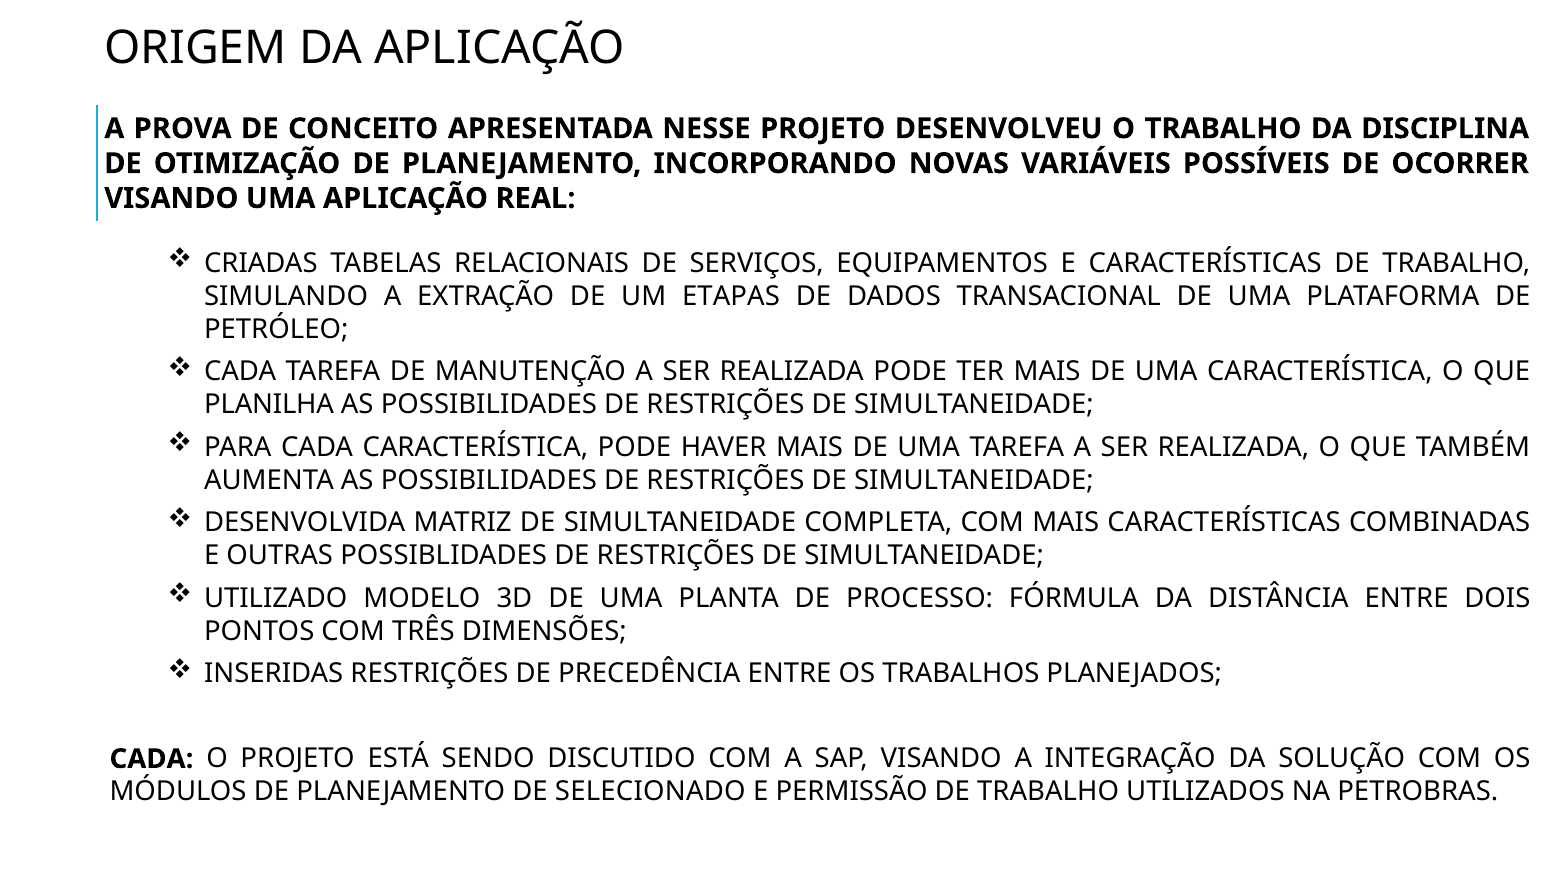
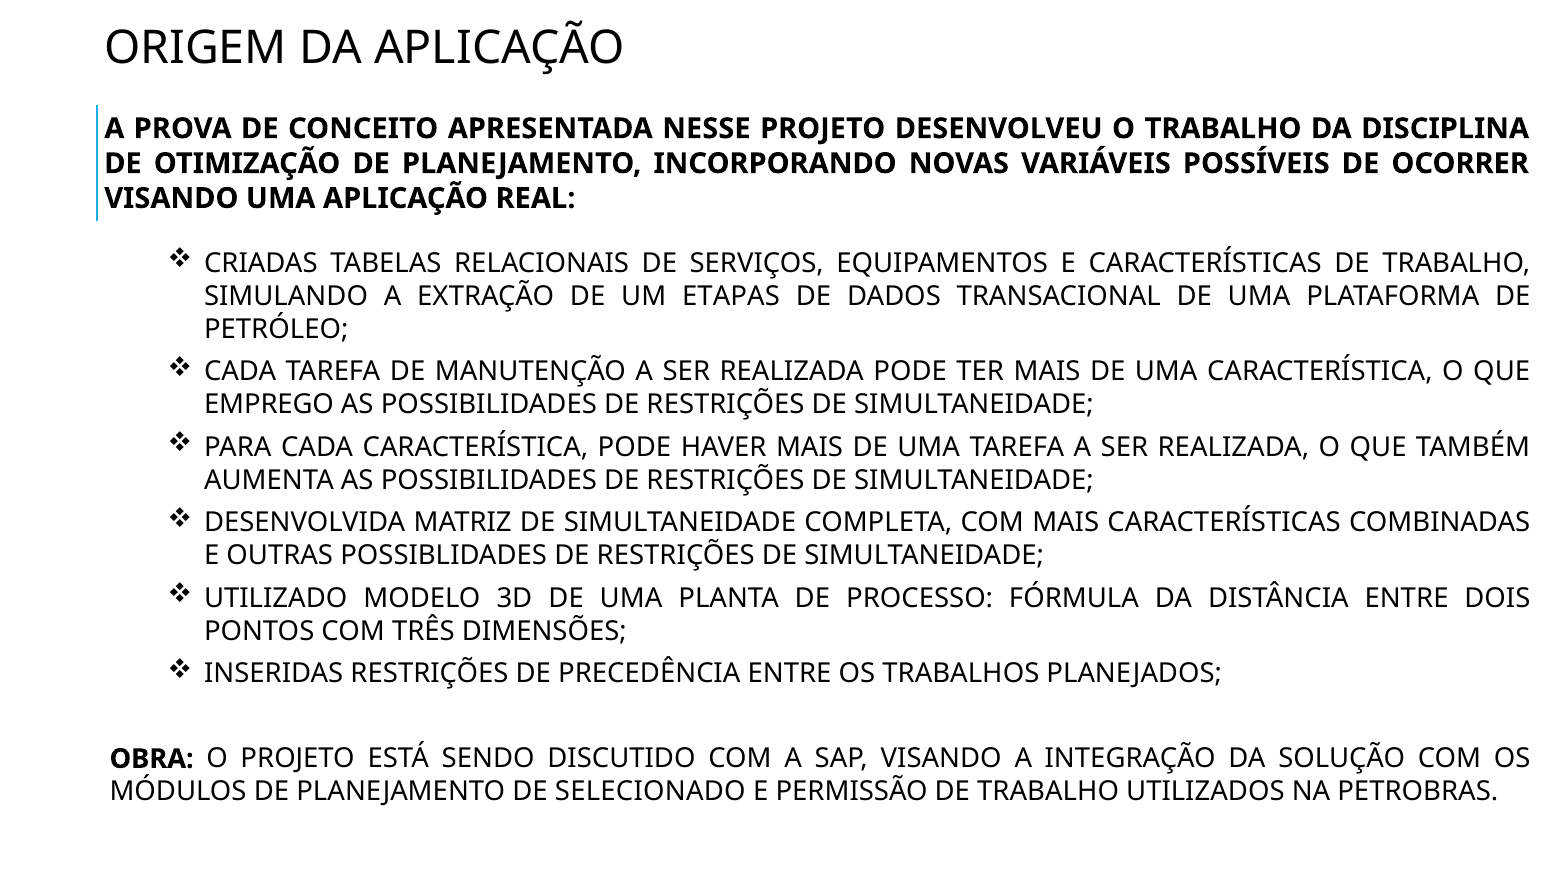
PLANILHA: PLANILHA -> EMPREGO (269, 405)
CADA: CADA -> OBRA (152, 759)
